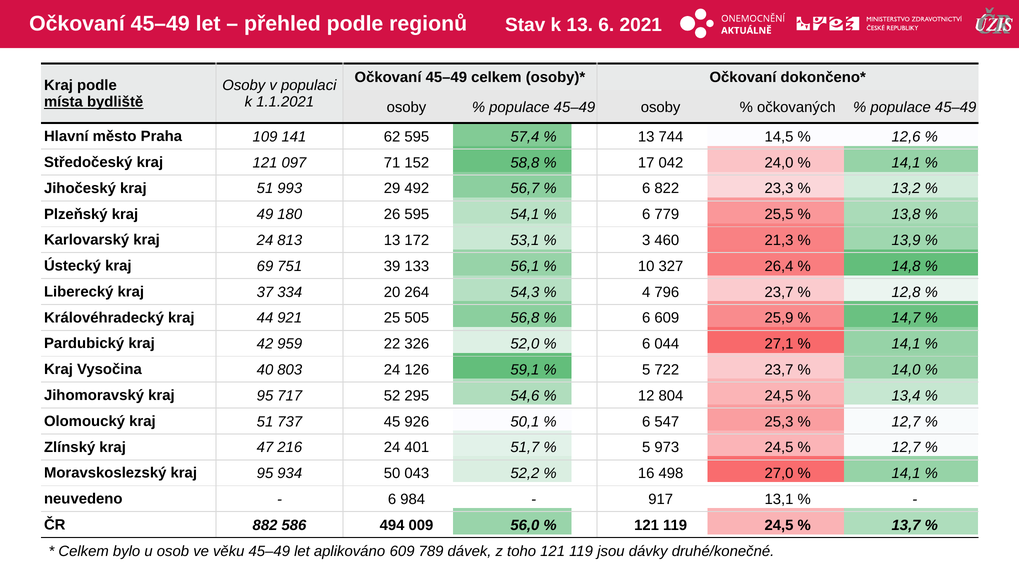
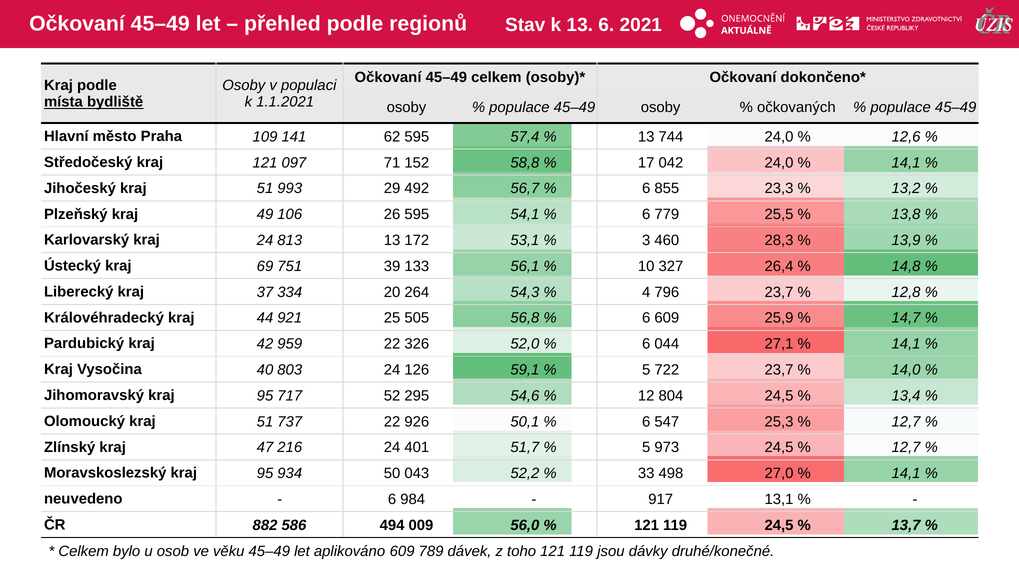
744 14,5: 14,5 -> 24,0 (779, 137)
822: 822 -> 855 (667, 189)
180: 180 -> 106 (290, 215)
21,3: 21,3 -> 28,3 (779, 240)
737 45: 45 -> 22 (392, 422)
16: 16 -> 33 (646, 474)
